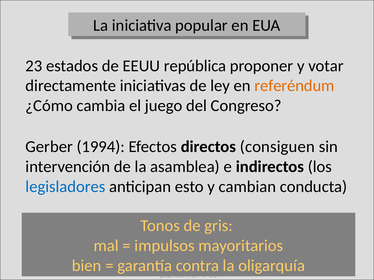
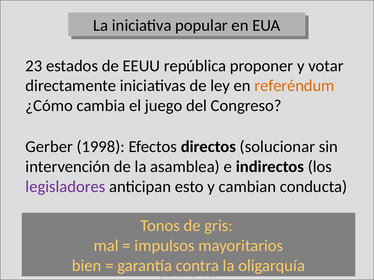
1994: 1994 -> 1998 (101, 147)
consiguen: consiguen -> solucionar (277, 147)
legisladores colour: blue -> purple (65, 187)
